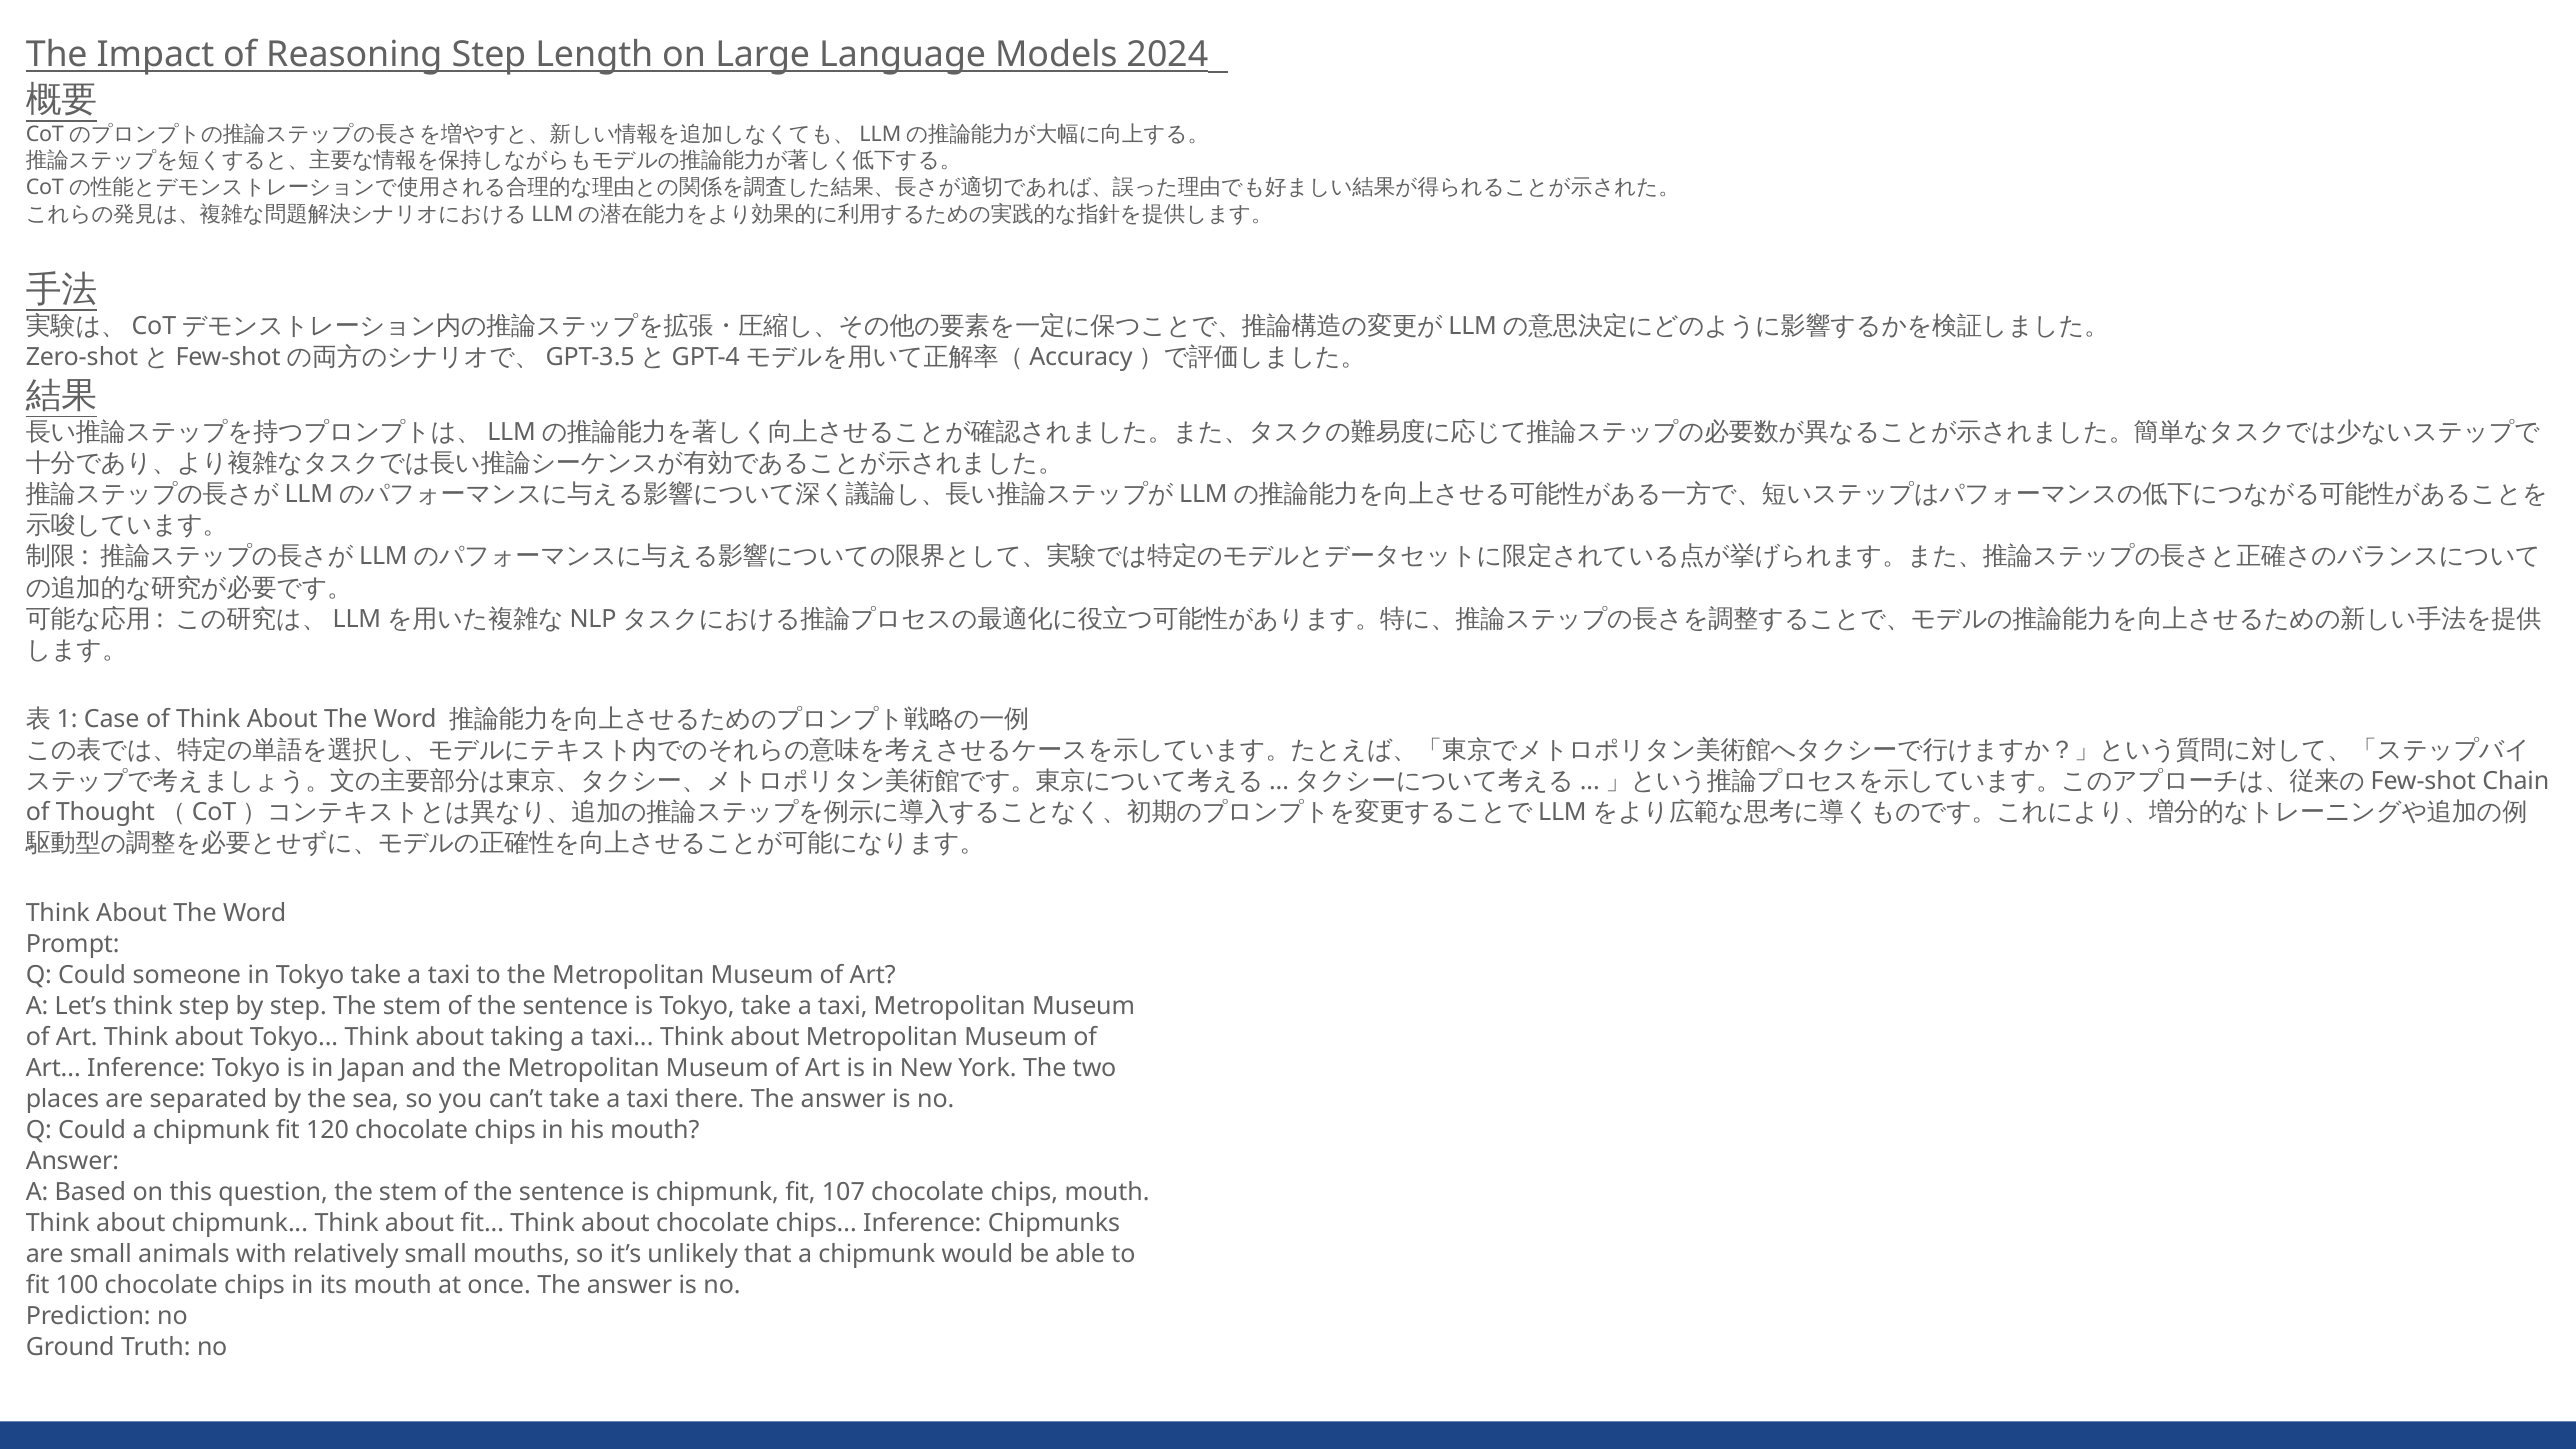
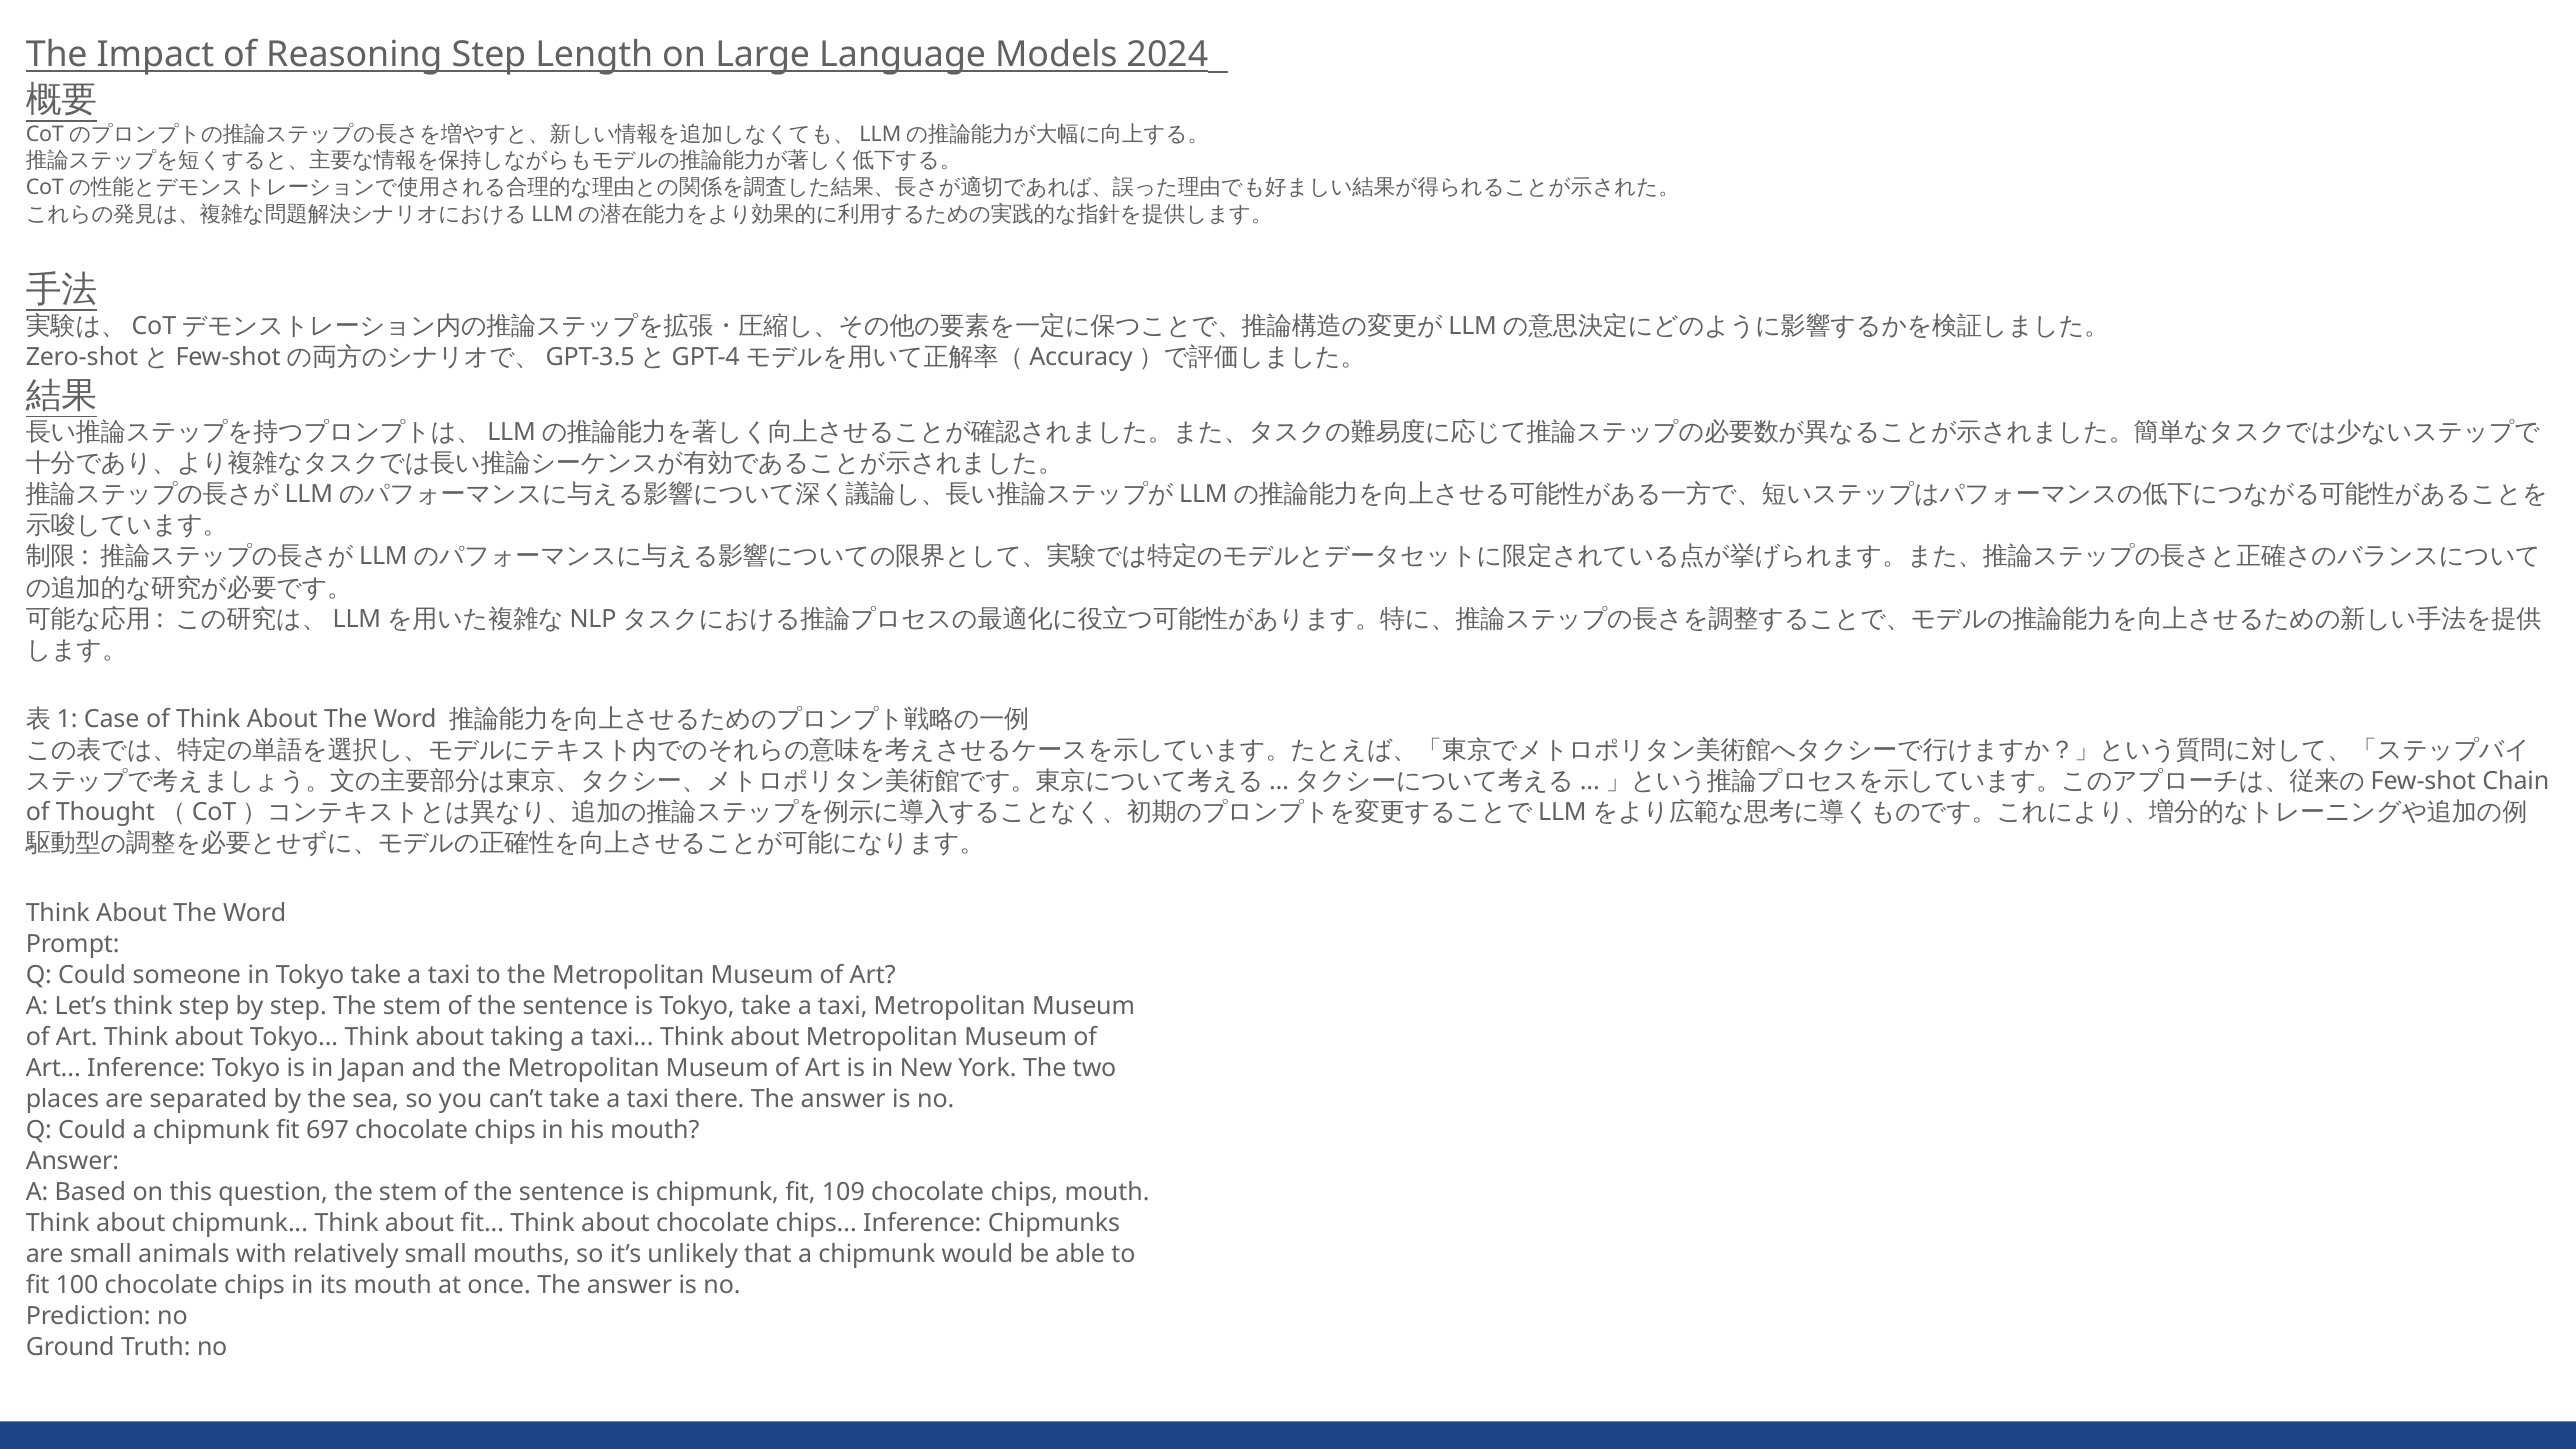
120: 120 -> 697 (327, 1130)
107: 107 -> 109 (843, 1192)
